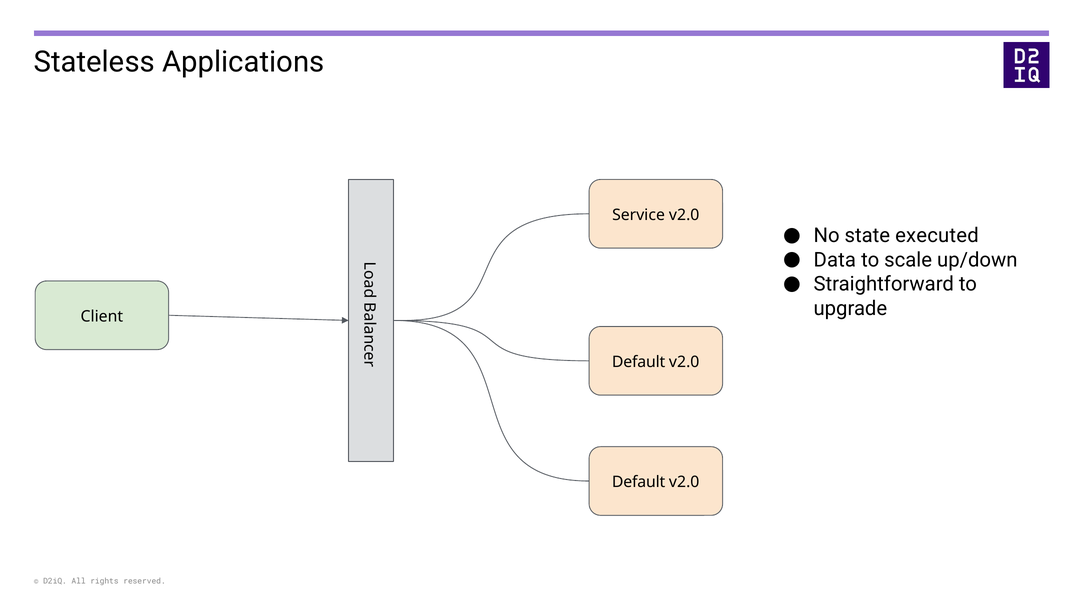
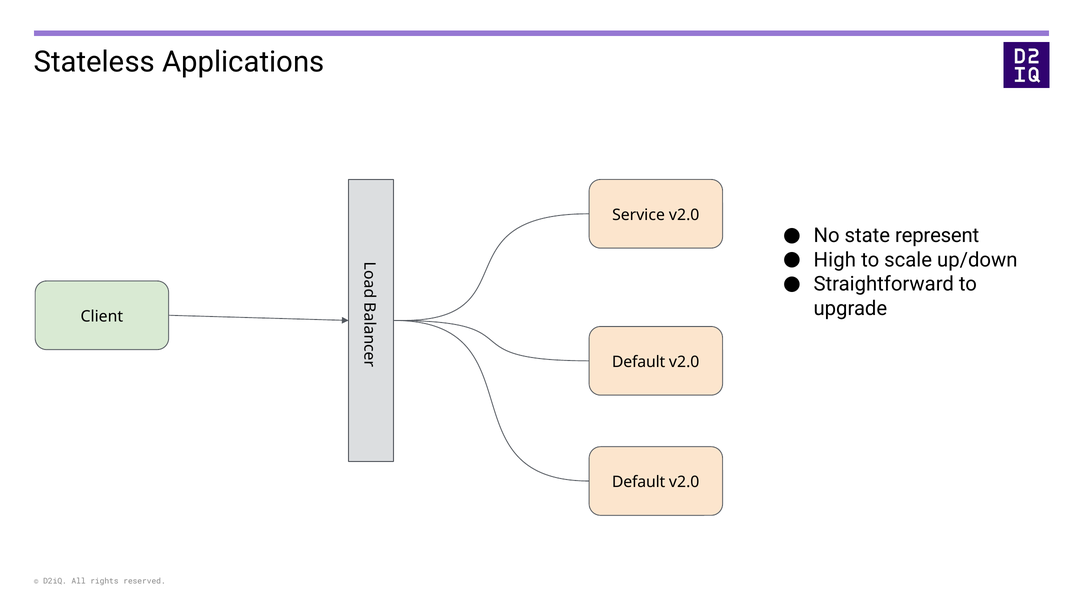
executed: executed -> represent (937, 236)
Data: Data -> High (835, 260)
